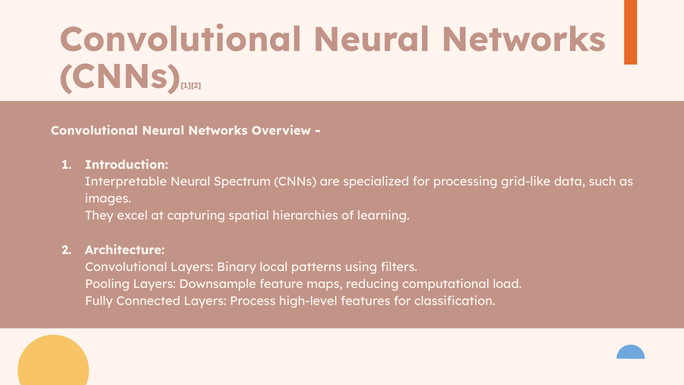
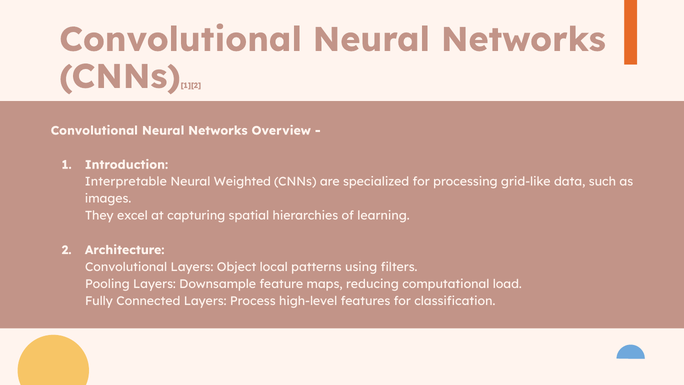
Spectrum: Spectrum -> Weighted (242, 182)
Binary: Binary -> Object (237, 267)
